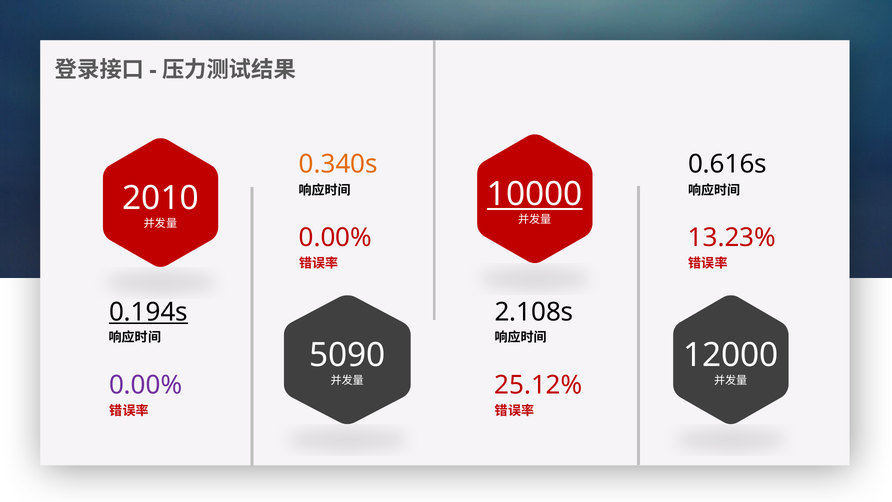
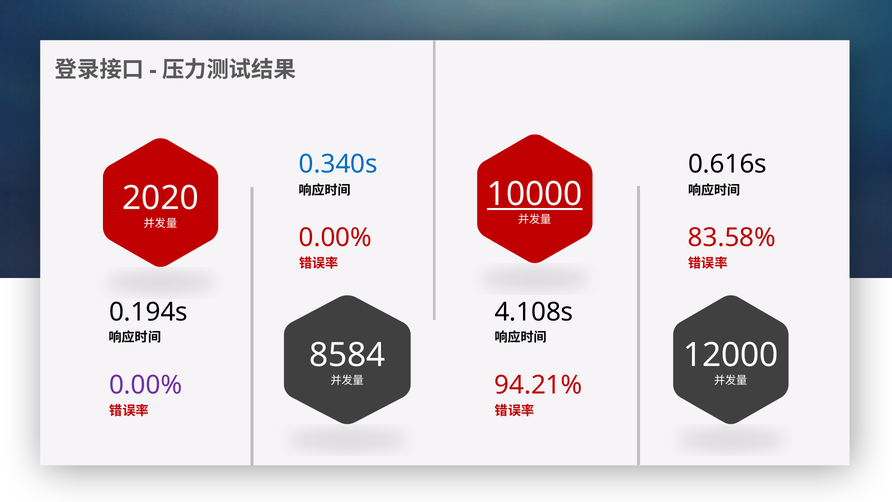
0.340s colour: orange -> blue (338, 164)
2010: 2010 -> 2020 (161, 198)
13.23%: 13.23% -> 83.58% (732, 238)
0.194s underline: present -> none (148, 312)
2.108s: 2.108s -> 4.108s (534, 312)
5090: 5090 -> 8584 (347, 355)
25.12%: 25.12% -> 94.21% (538, 385)
